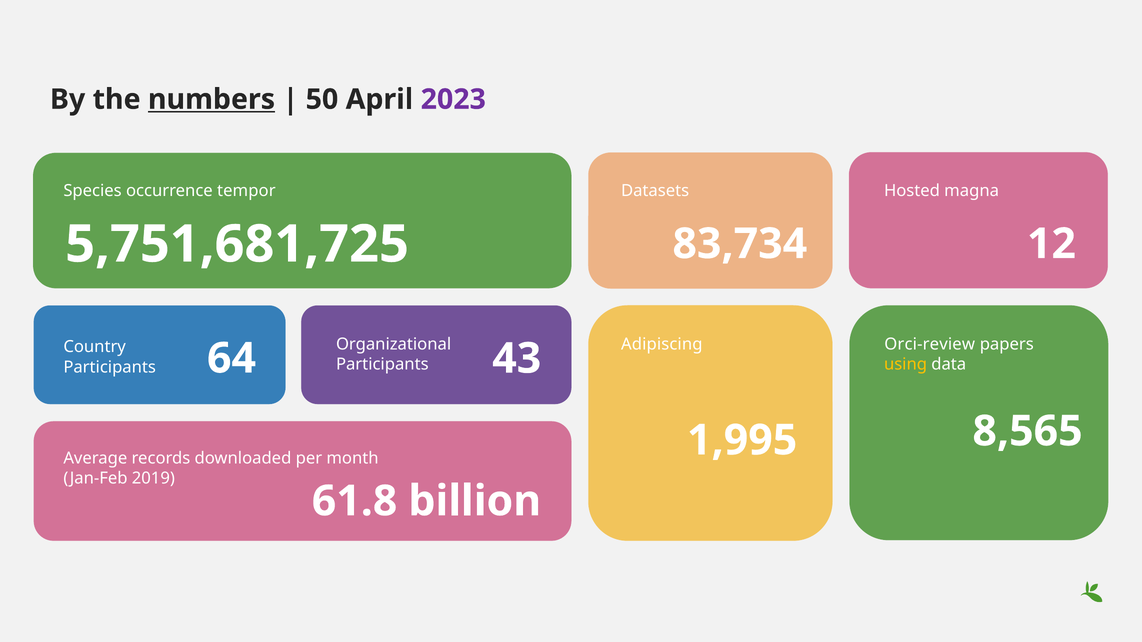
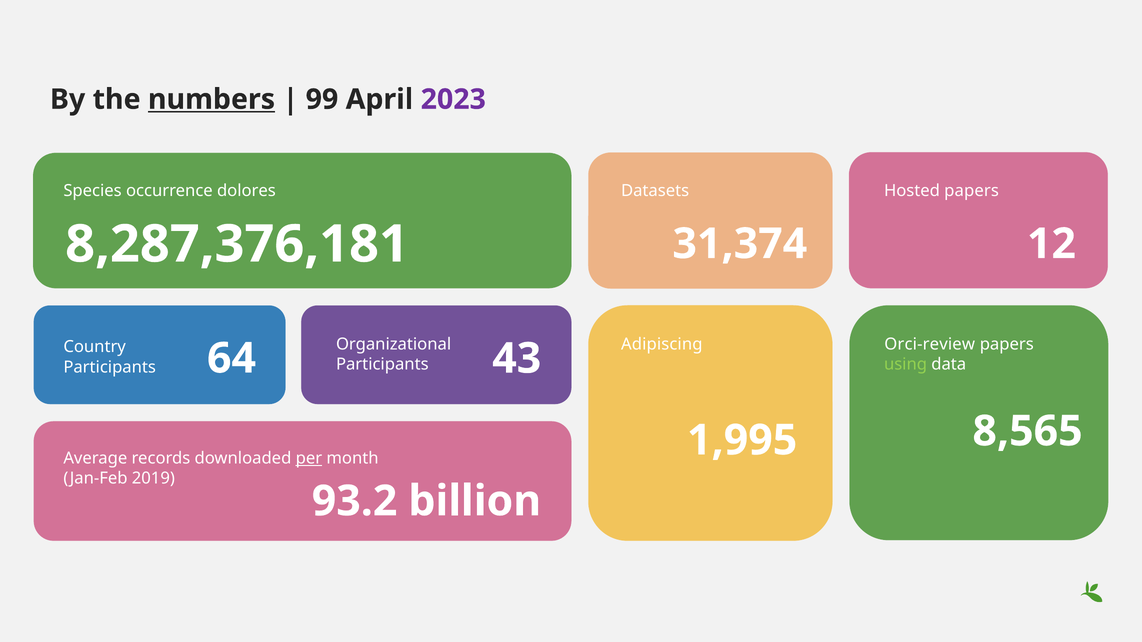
50: 50 -> 99 (322, 99)
tempor: tempor -> dolores (246, 191)
Hosted magna: magna -> papers (972, 191)
5,751,681,725: 5,751,681,725 -> 8,287,376,181 (237, 245)
83,734: 83,734 -> 31,374 (740, 244)
using colour: yellow -> light green (906, 364)
per underline: none -> present (309, 458)
61.8: 61.8 -> 93.2 (355, 501)
